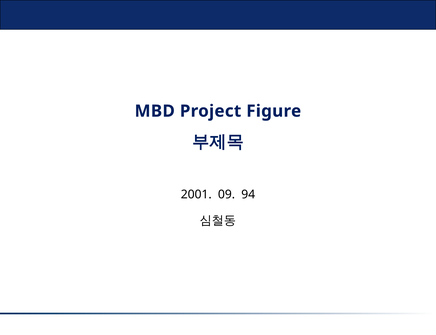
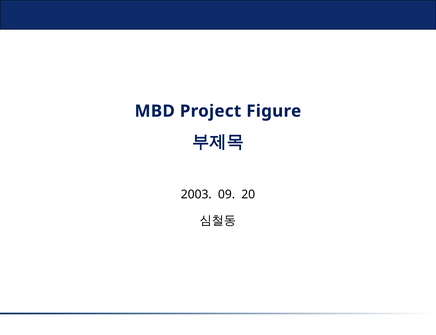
2001: 2001 -> 2003 (196, 194)
94: 94 -> 20 (248, 194)
